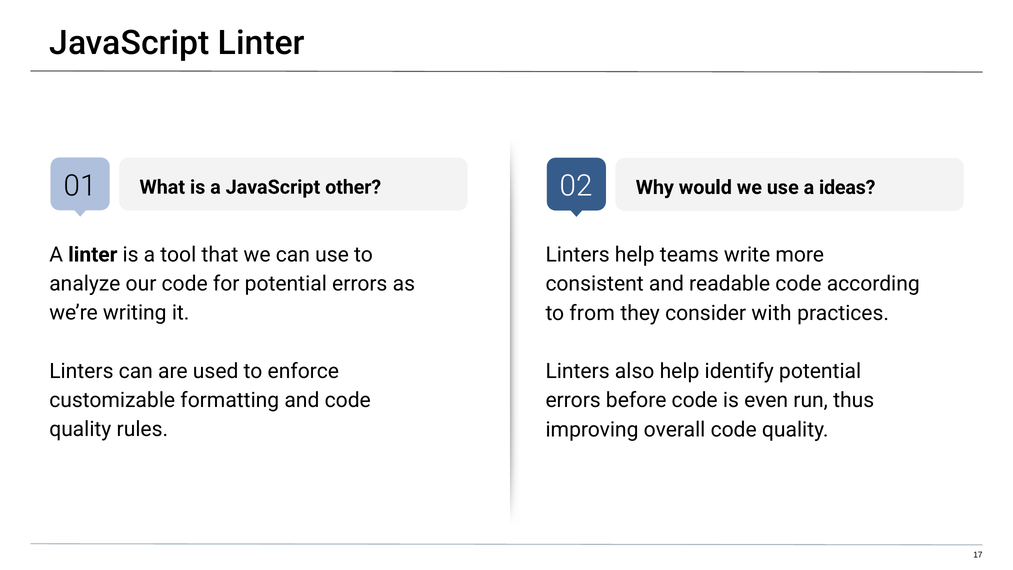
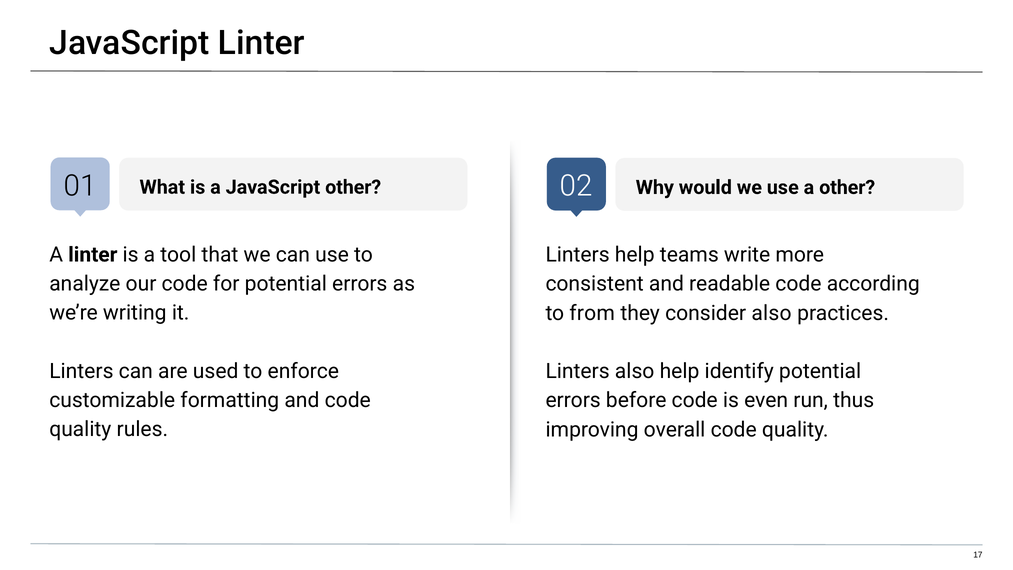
a ideas: ideas -> other (847, 187)
consider with: with -> also (771, 313)
